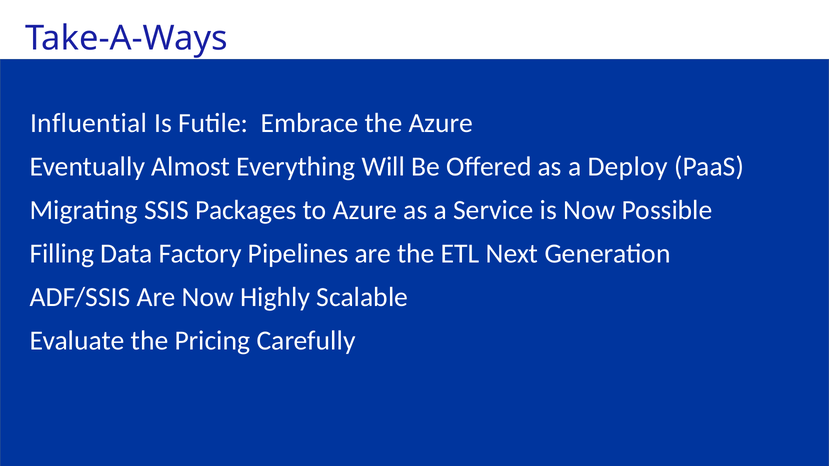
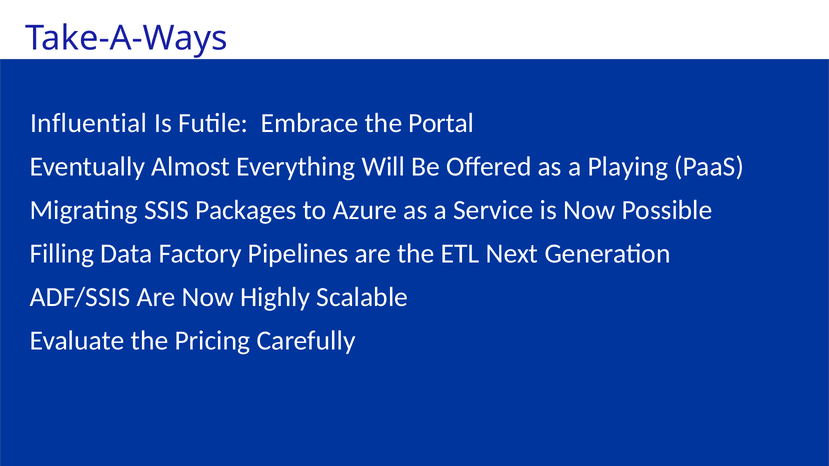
the Azure: Azure -> Portal (441, 123)
Deploy: Deploy -> Playing (628, 167)
